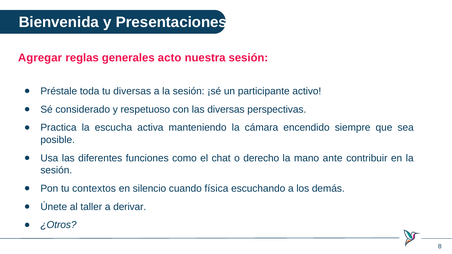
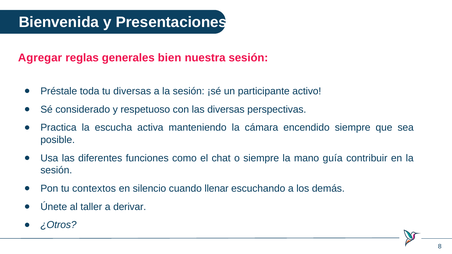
acto: acto -> bien (170, 58)
o derecho: derecho -> siempre (261, 158)
ante: ante -> guía (333, 158)
física: física -> llenar (217, 189)
